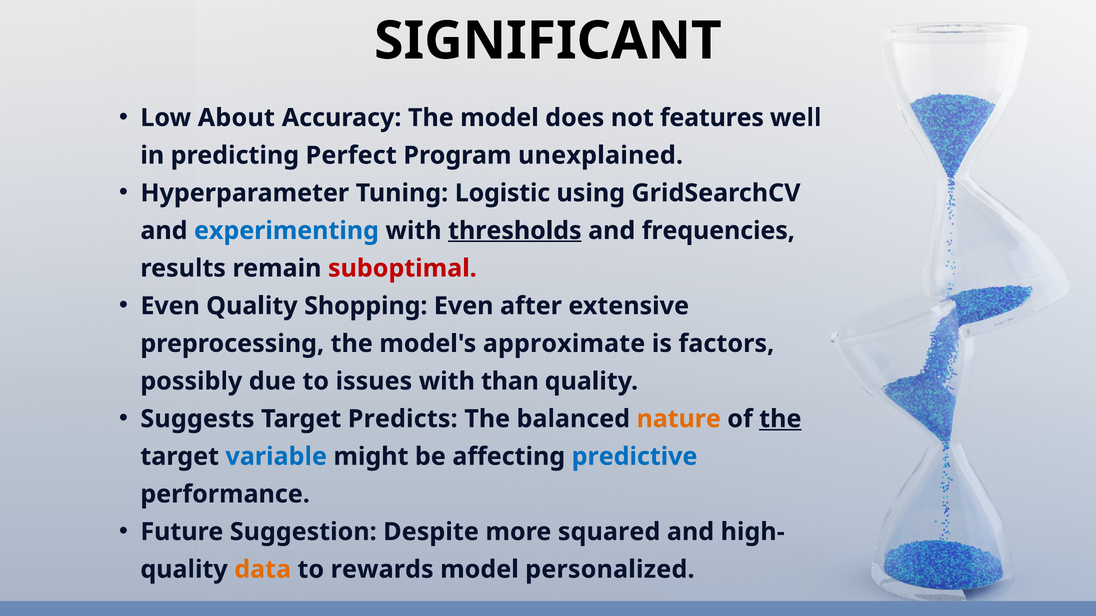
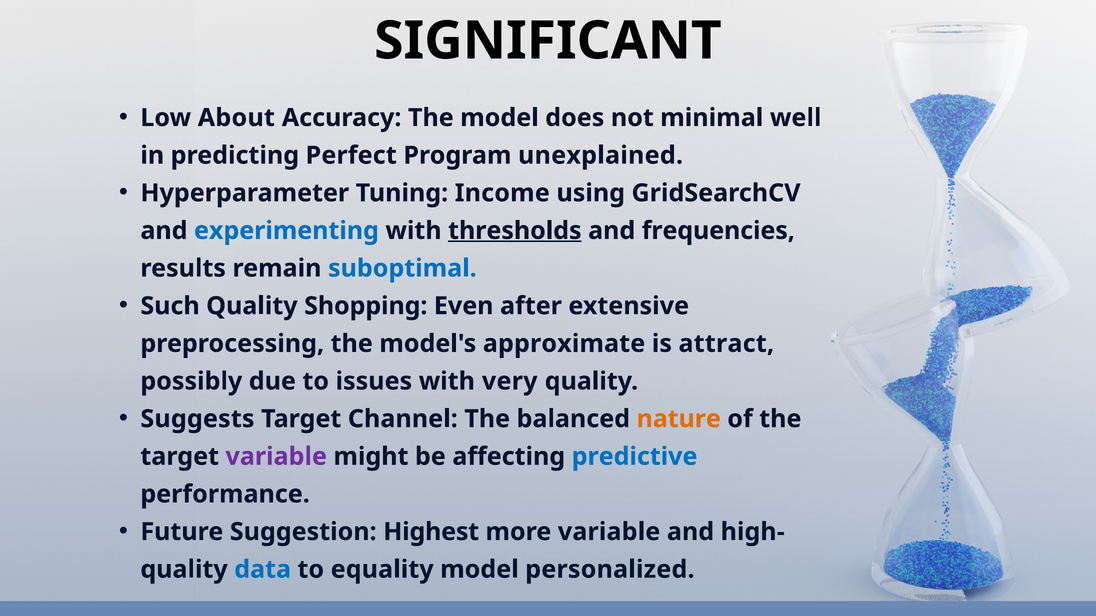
features: features -> minimal (712, 118)
Logistic: Logistic -> Income (502, 193)
suboptimal colour: red -> blue (402, 269)
Even: Even -> Such (170, 306)
factors: factors -> attract (726, 344)
than: than -> very (510, 382)
Predicts: Predicts -> Channel (403, 419)
the underline: present -> none (780, 419)
variable colour: blue -> purple (276, 457)
Despite: Despite -> Highest (431, 532)
more squared: squared -> variable (609, 532)
data colour: orange -> blue (263, 570)
rewards: rewards -> equality (382, 570)
